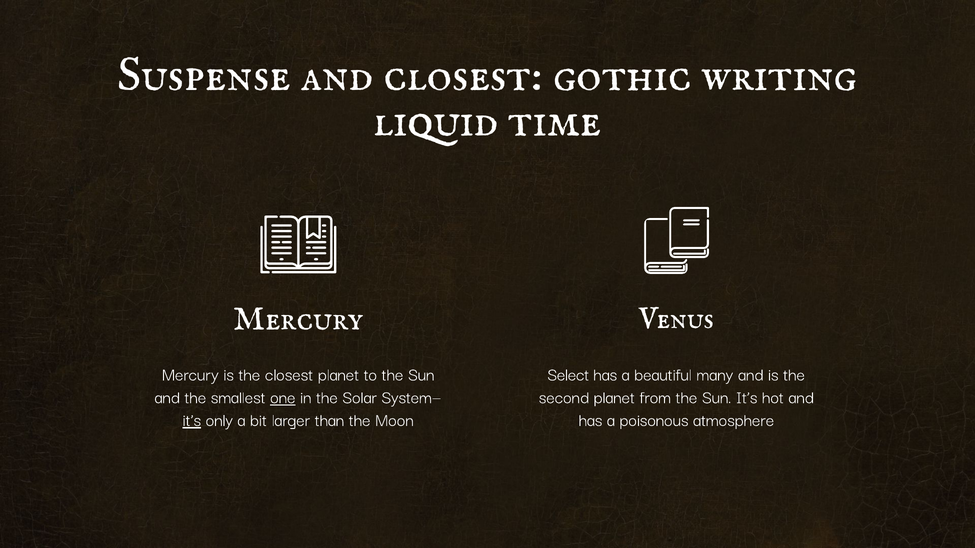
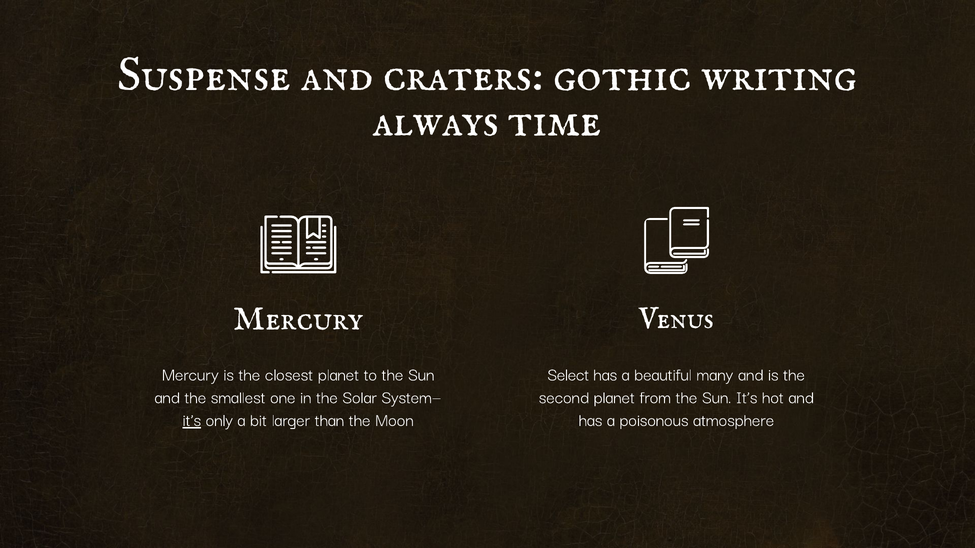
and closest: closest -> craters (463, 75)
liquid: liquid -> always (436, 120)
one underline: present -> none (283, 397)
